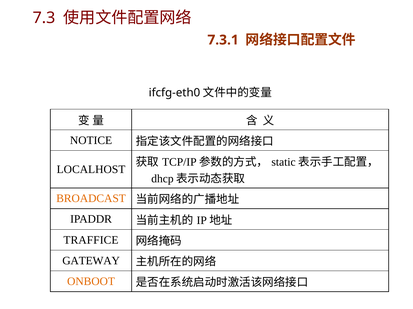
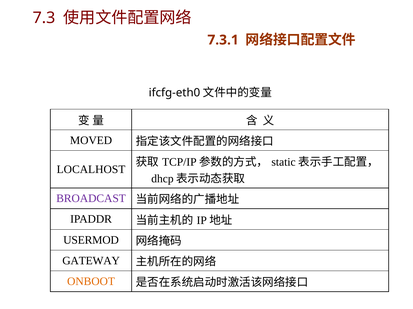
NOTICE: NOTICE -> MOVED (91, 141)
BROADCAST colour: orange -> purple (91, 199)
TRAFFICE: TRAFFICE -> USERMOD (91, 240)
